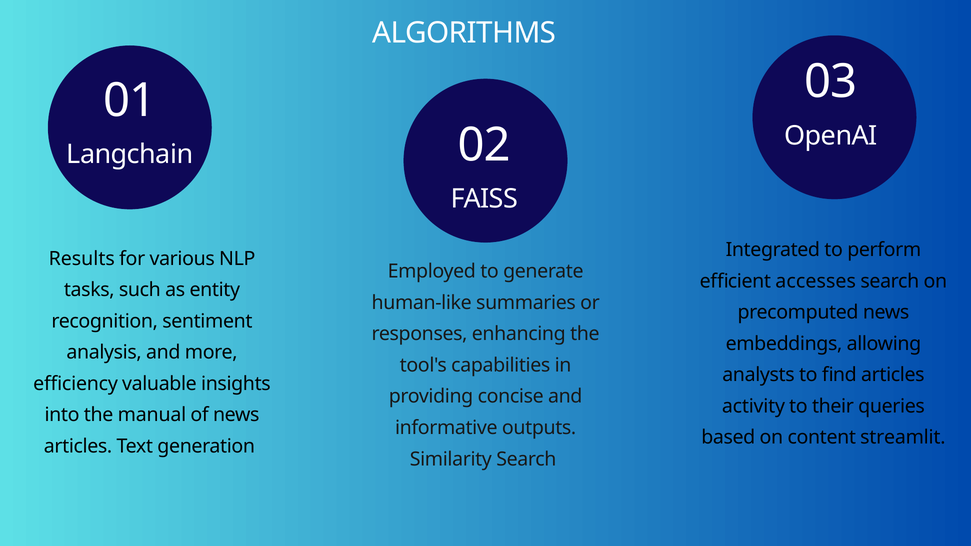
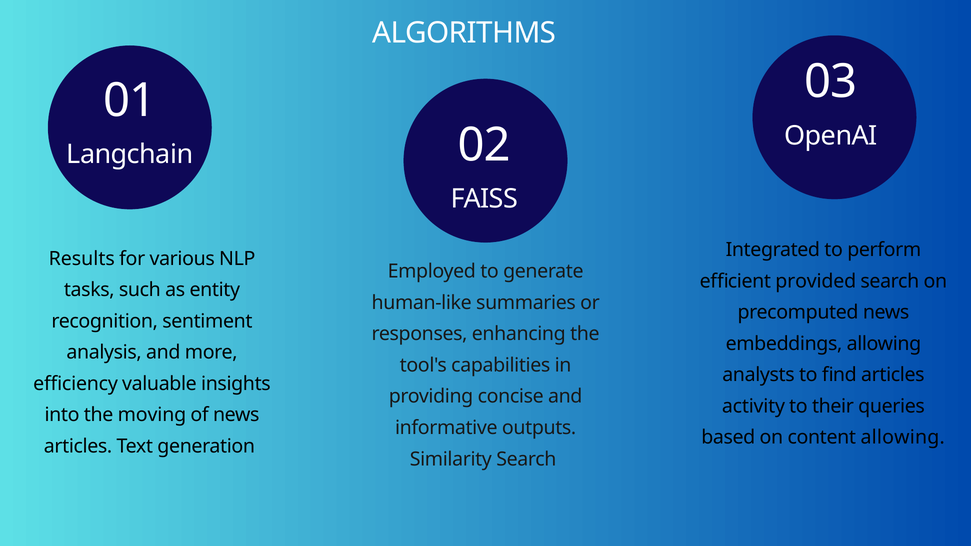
accesses: accesses -> provided (816, 281)
manual: manual -> moving (152, 415)
content streamlit: streamlit -> allowing (903, 438)
